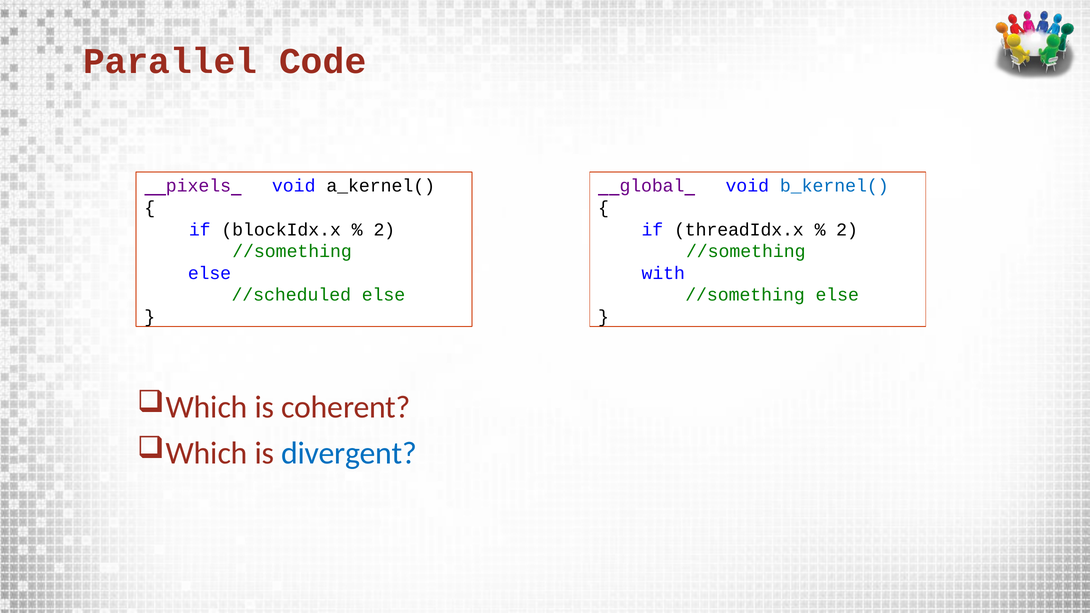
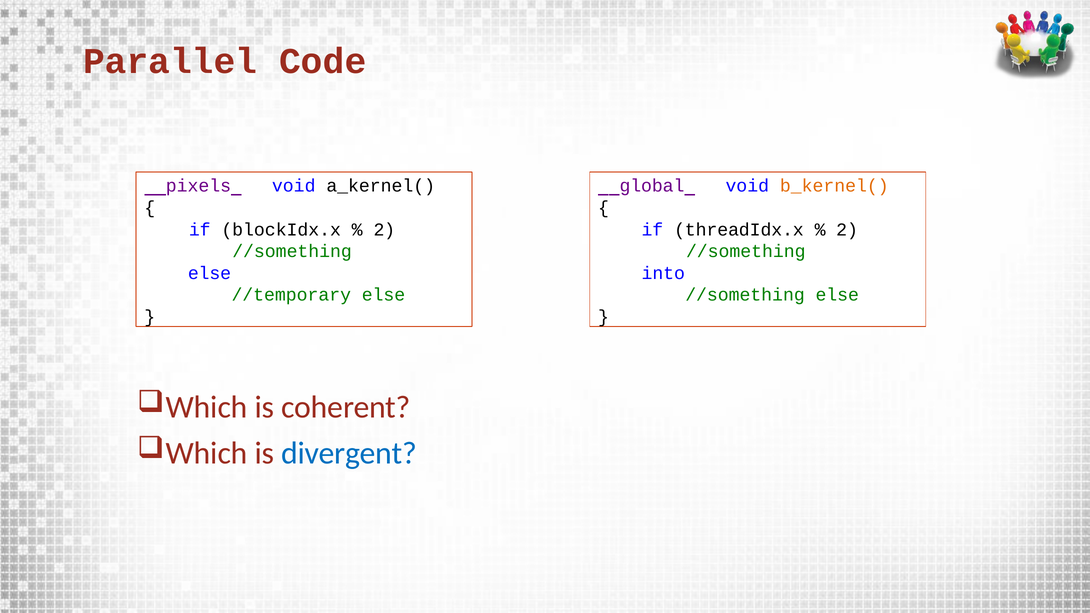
b_kernel( colour: blue -> orange (834, 186)
with: with -> into (663, 273)
//scheduled: //scheduled -> //temporary (291, 295)
